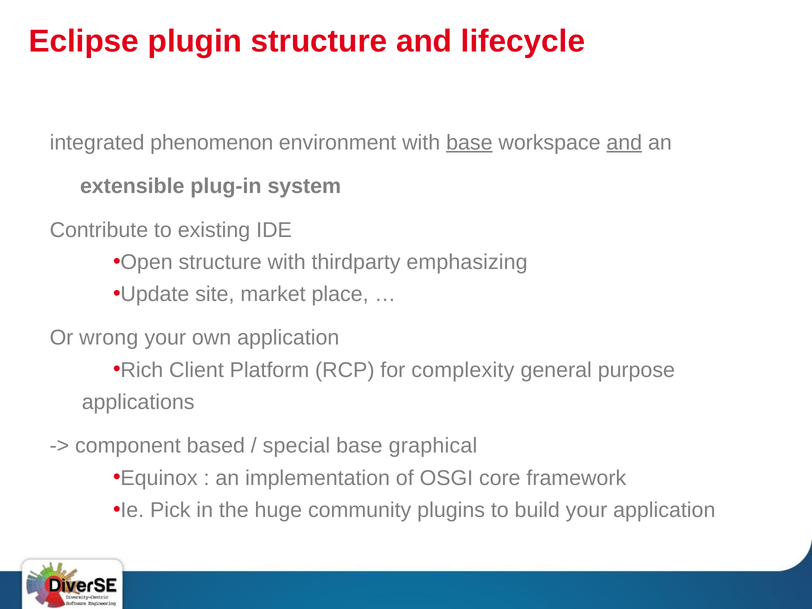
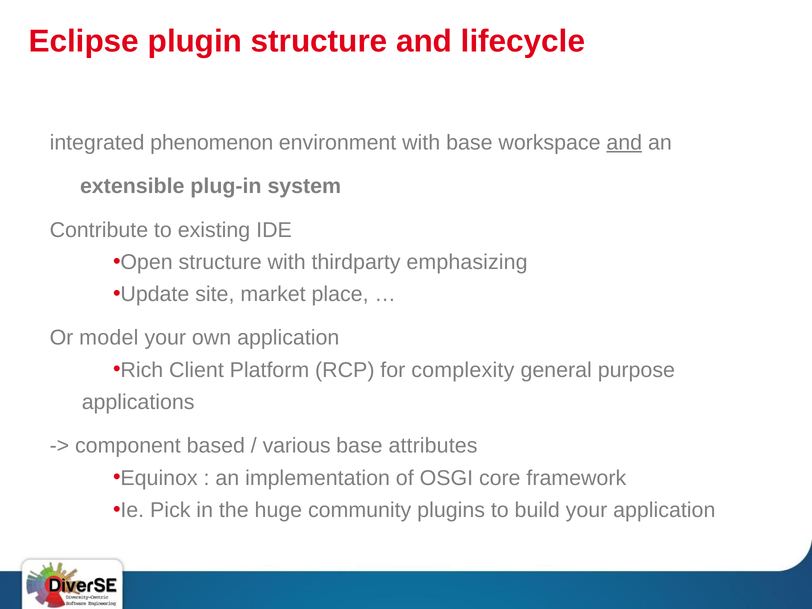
base underline: present -> none (469, 143)
wrong: wrong -> model (109, 338)
special: special -> various (297, 446)
graphical: graphical -> attributes (433, 446)
